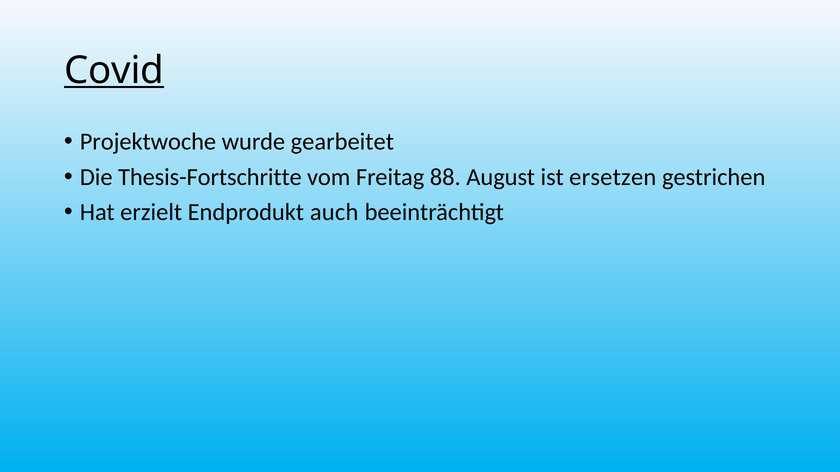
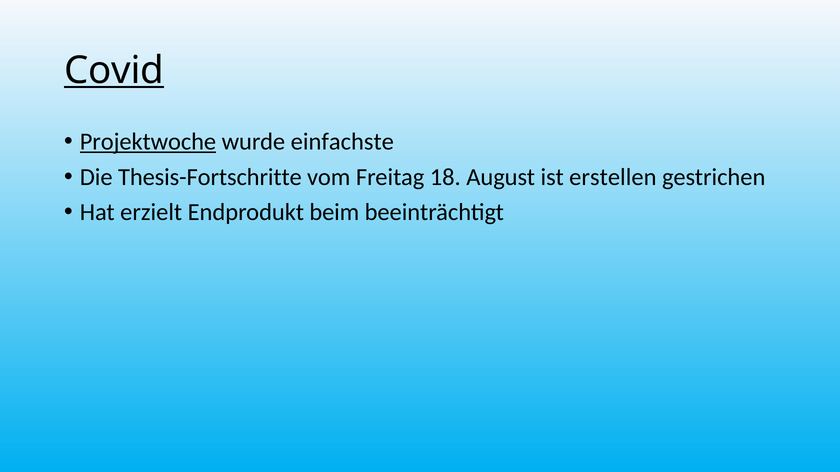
Projektwoche underline: none -> present (148, 142)
gearbeitet: gearbeitet -> einfachste (342, 142)
88: 88 -> 18 (445, 177)
ersetzen: ersetzen -> erstellen (613, 177)
auch: auch -> beim (334, 212)
